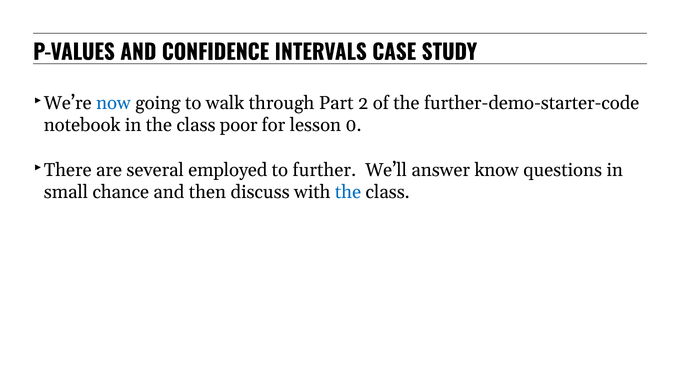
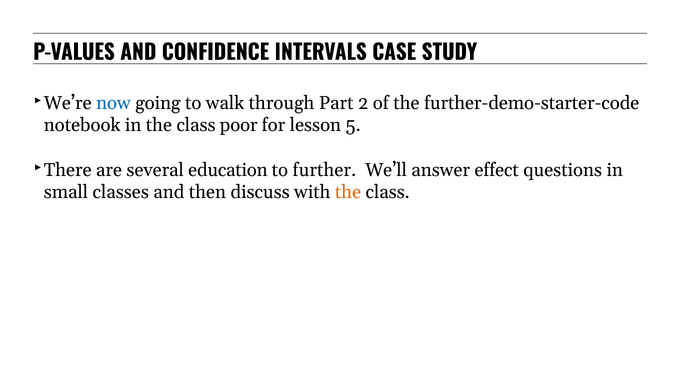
0: 0 -> 5 (353, 125)
employed: employed -> education (228, 170)
know: know -> effect (497, 170)
chance: chance -> classes (121, 192)
the colour: blue -> orange (348, 192)
